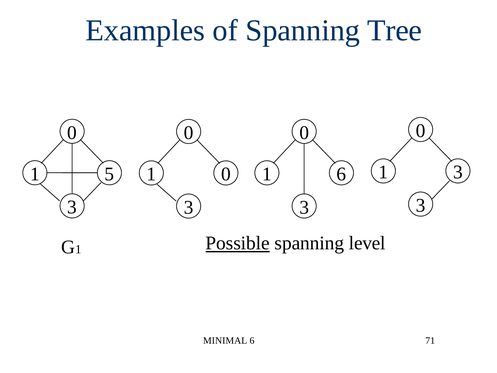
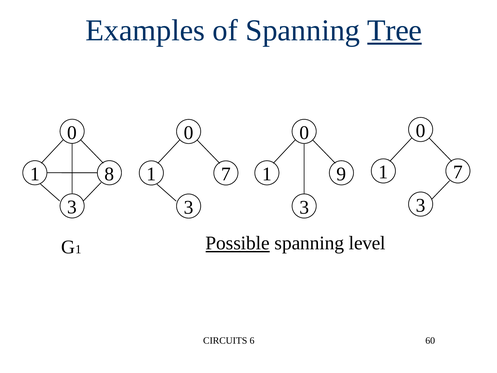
Tree underline: none -> present (395, 31)
3: 3 -> 7 (458, 172)
5: 5 -> 8 (109, 174)
1 6: 6 -> 9 (341, 174)
0: 0 -> 7 (226, 174)
MINIMAL: MINIMAL -> CIRCUITS (225, 340)
71: 71 -> 60 (430, 340)
